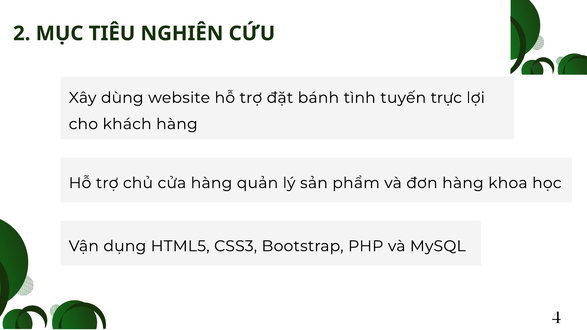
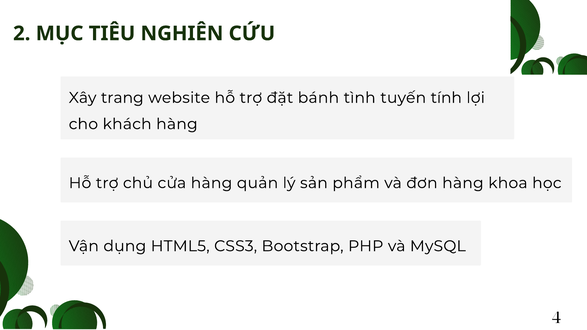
dùng: dùng -> trang (122, 98)
trực: trực -> tính (446, 98)
